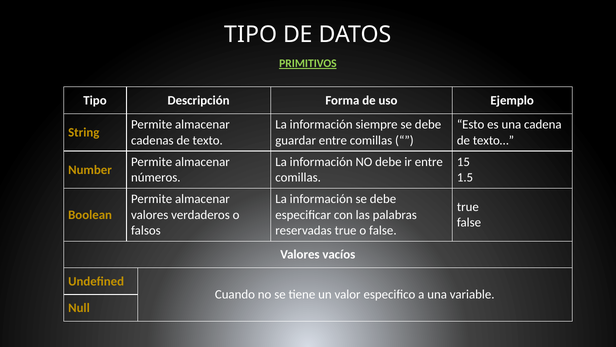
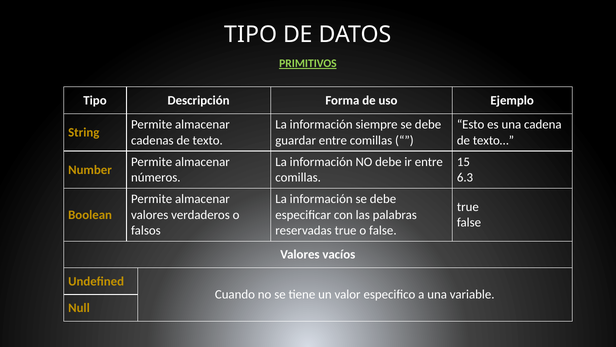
1.5: 1.5 -> 6.3 (465, 177)
